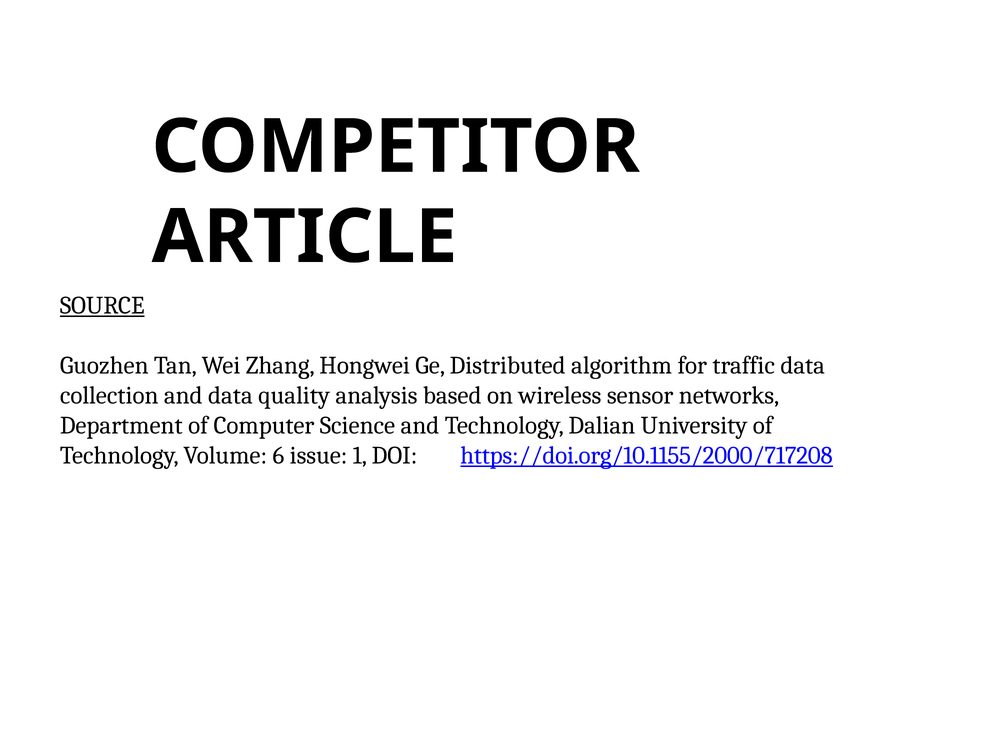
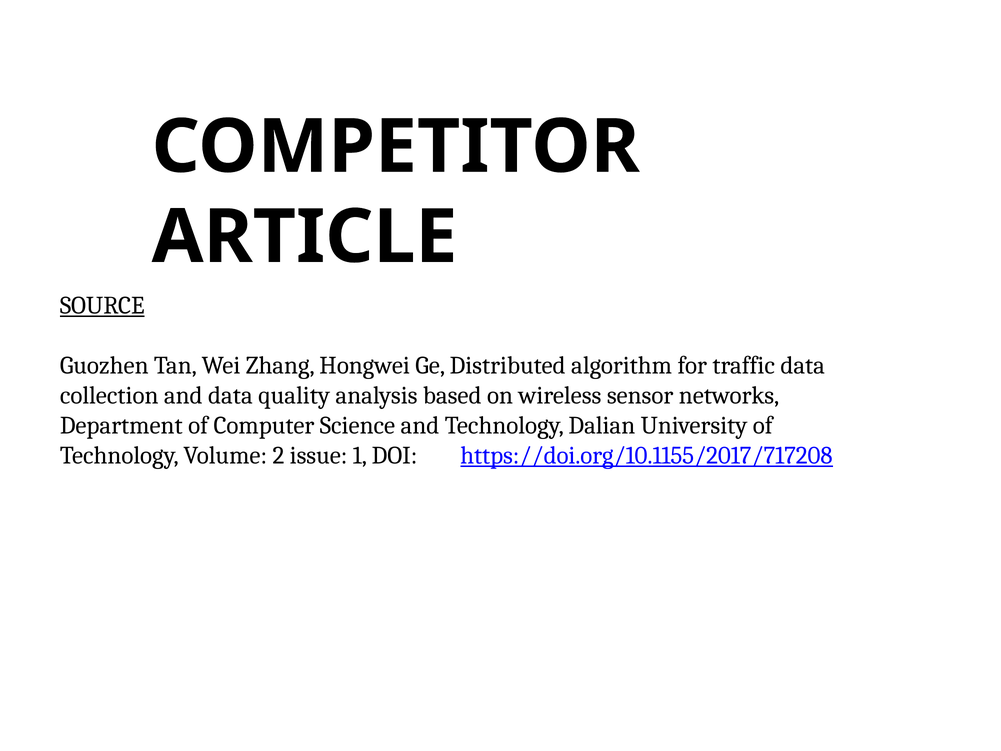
6: 6 -> 2 (278, 455)
https://doi.org/10.1155/2000/717208: https://doi.org/10.1155/2000/717208 -> https://doi.org/10.1155/2017/717208 (646, 455)
